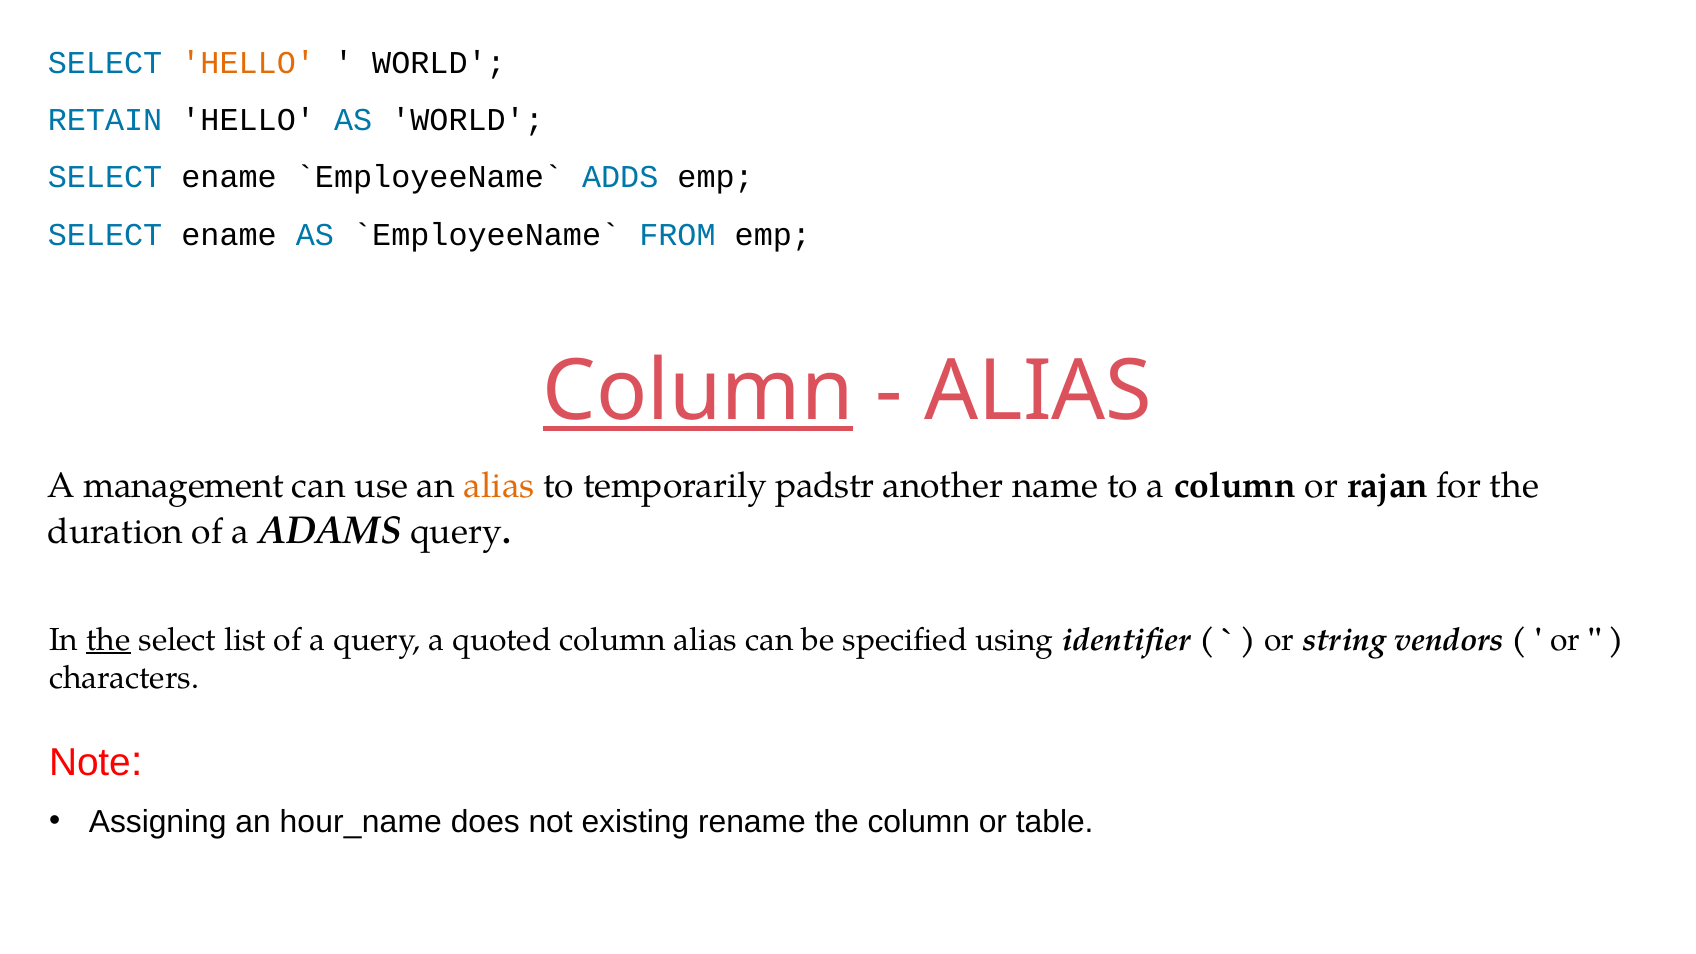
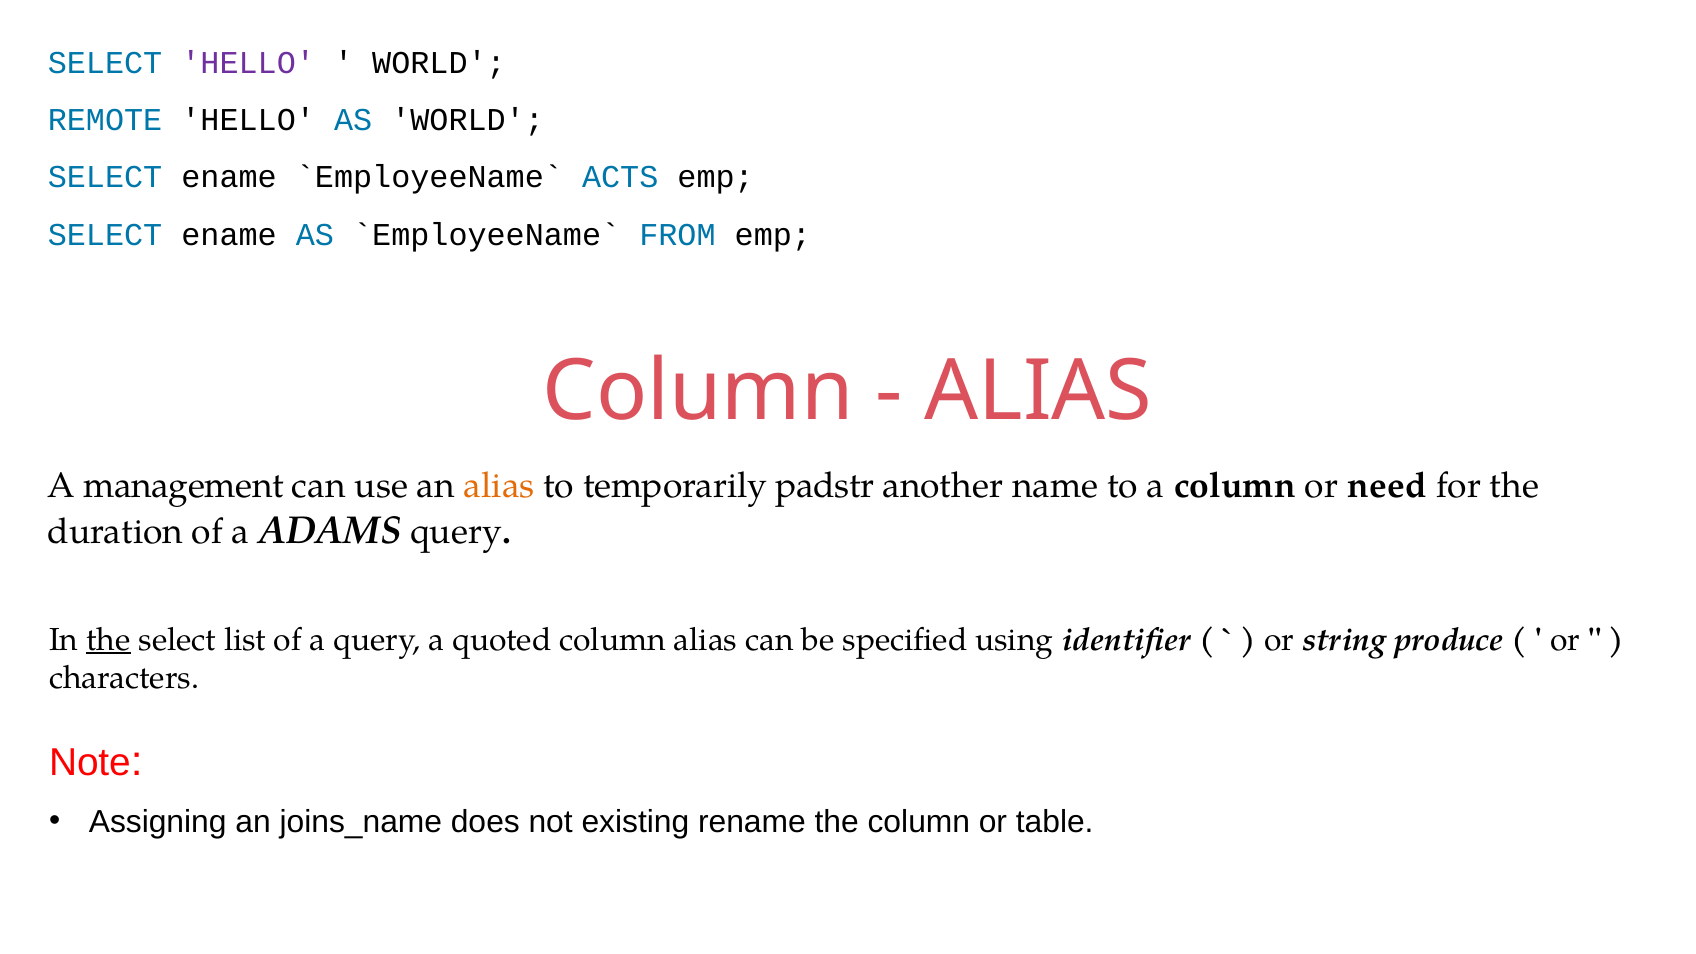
HELLO colour: orange -> purple (248, 63)
RETAIN: RETAIN -> REMOTE (105, 120)
ADDS: ADDS -> ACTS (620, 177)
Column underline: present -> none (698, 392)
rajan: rajan -> need (1387, 486)
vendors: vendors -> produce (1449, 640)
hour_name: hour_name -> joins_name (361, 822)
